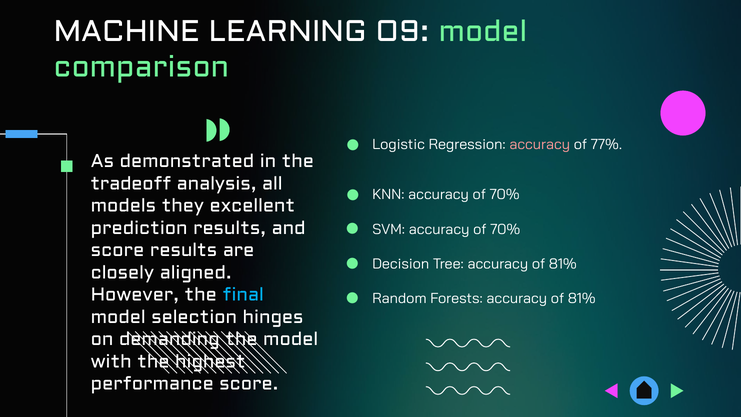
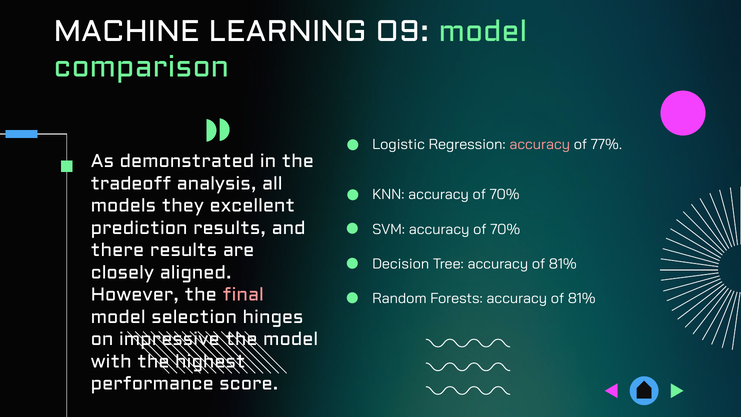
score: score -> there (117, 250)
final colour: light blue -> pink (243, 295)
demanding: demanding -> impressive (169, 339)
